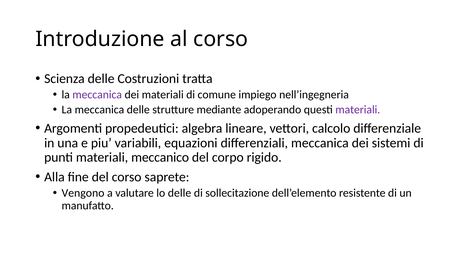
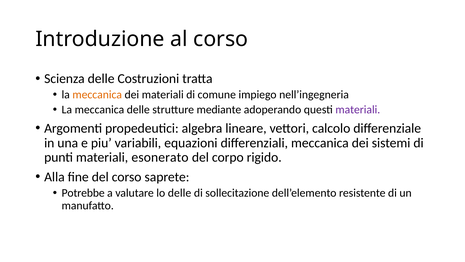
meccanica colour: purple -> orange (97, 95)
meccanico: meccanico -> esonerato (160, 157)
Vengono: Vengono -> Potrebbe (83, 193)
